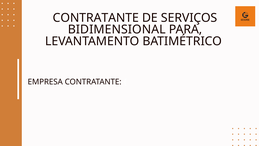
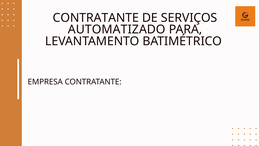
BIDIMENSIONAL: BIDIMENSIONAL -> AUTOMATIZADO (117, 29)
